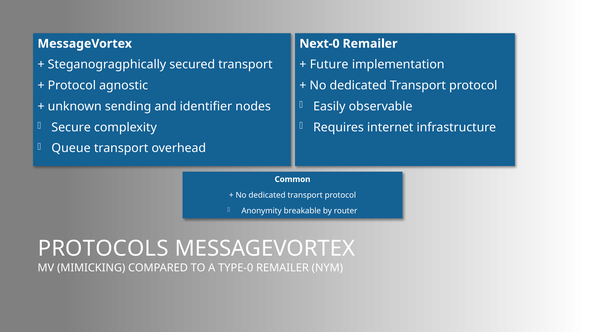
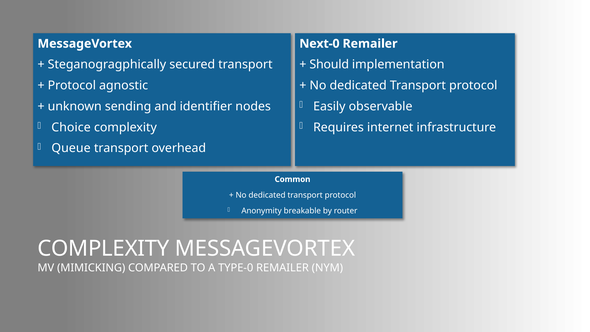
Future: Future -> Should (329, 65)
Secure: Secure -> Choice (71, 127)
PROTOCOLS: PROTOCOLS -> COMPLEXITY (103, 249)
